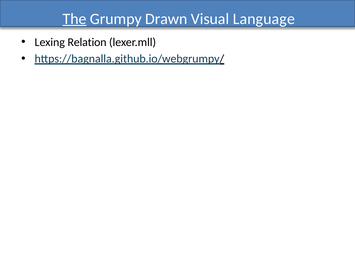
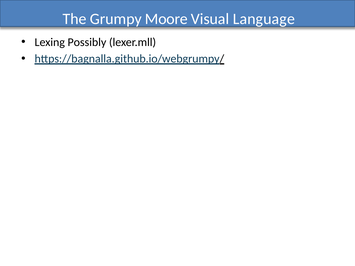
The underline: present -> none (75, 19)
Drawn: Drawn -> Moore (166, 19)
Relation: Relation -> Possibly (87, 42)
